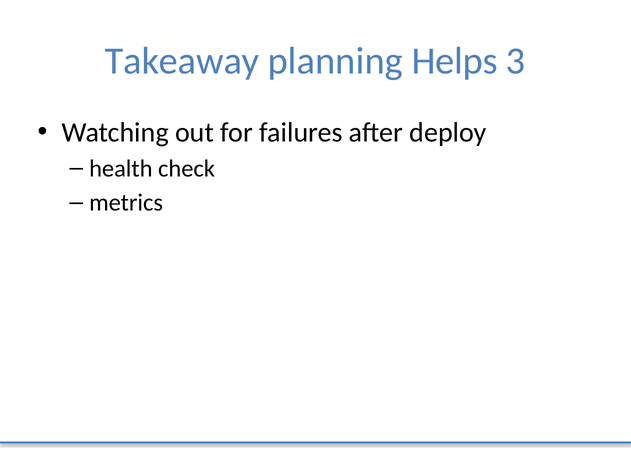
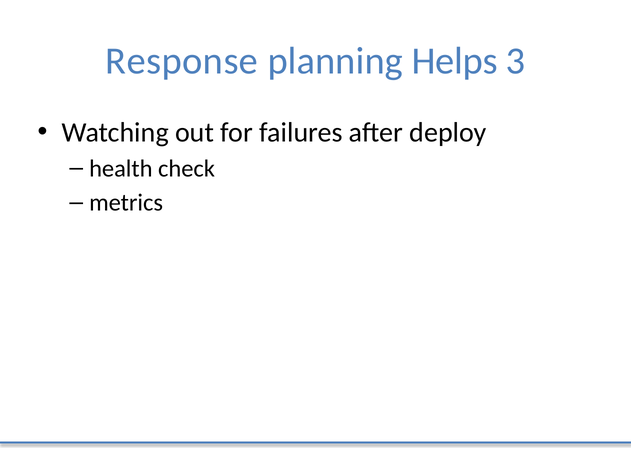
Takeaway: Takeaway -> Response (182, 61)
